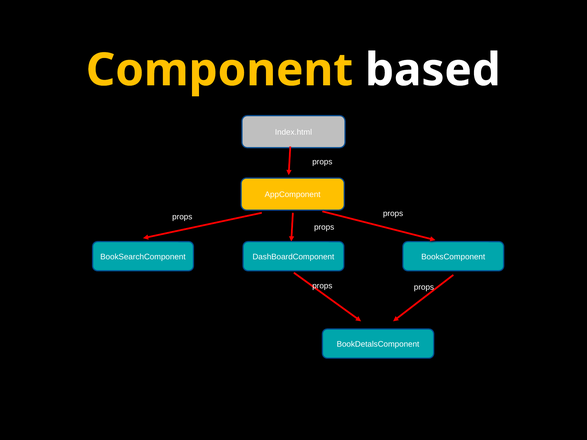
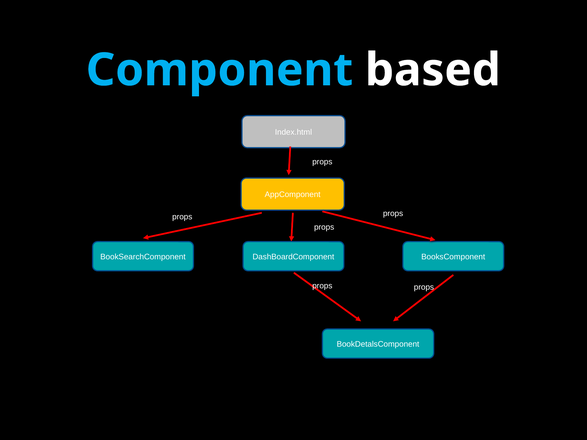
Component colour: yellow -> light blue (220, 70)
